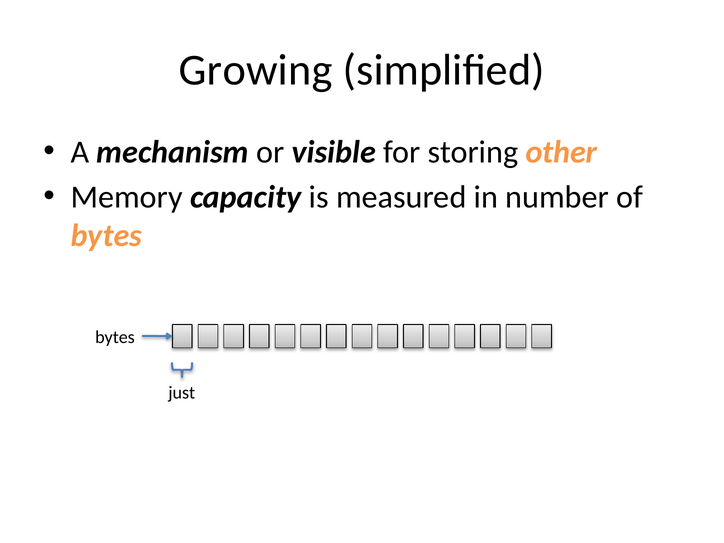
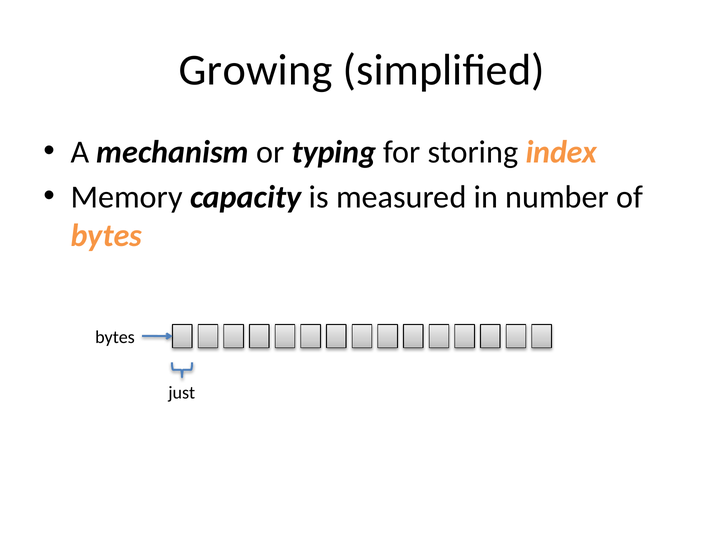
visible: visible -> typing (334, 152)
other: other -> index (561, 152)
